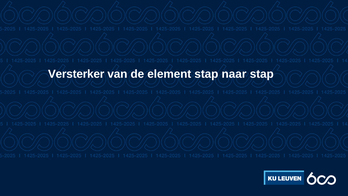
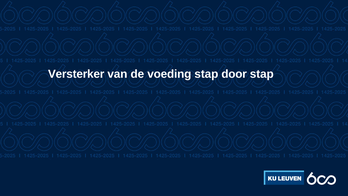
element: element -> voeding (169, 74)
naar: naar -> door (234, 74)
